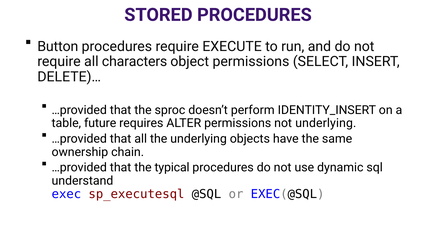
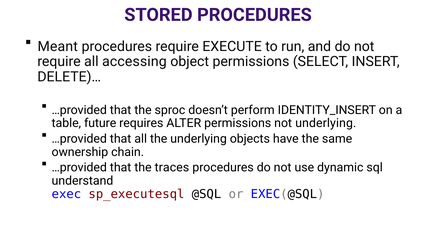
Button: Button -> Meant (58, 47)
characters: characters -> accessing (134, 62)
typical: typical -> traces (172, 168)
